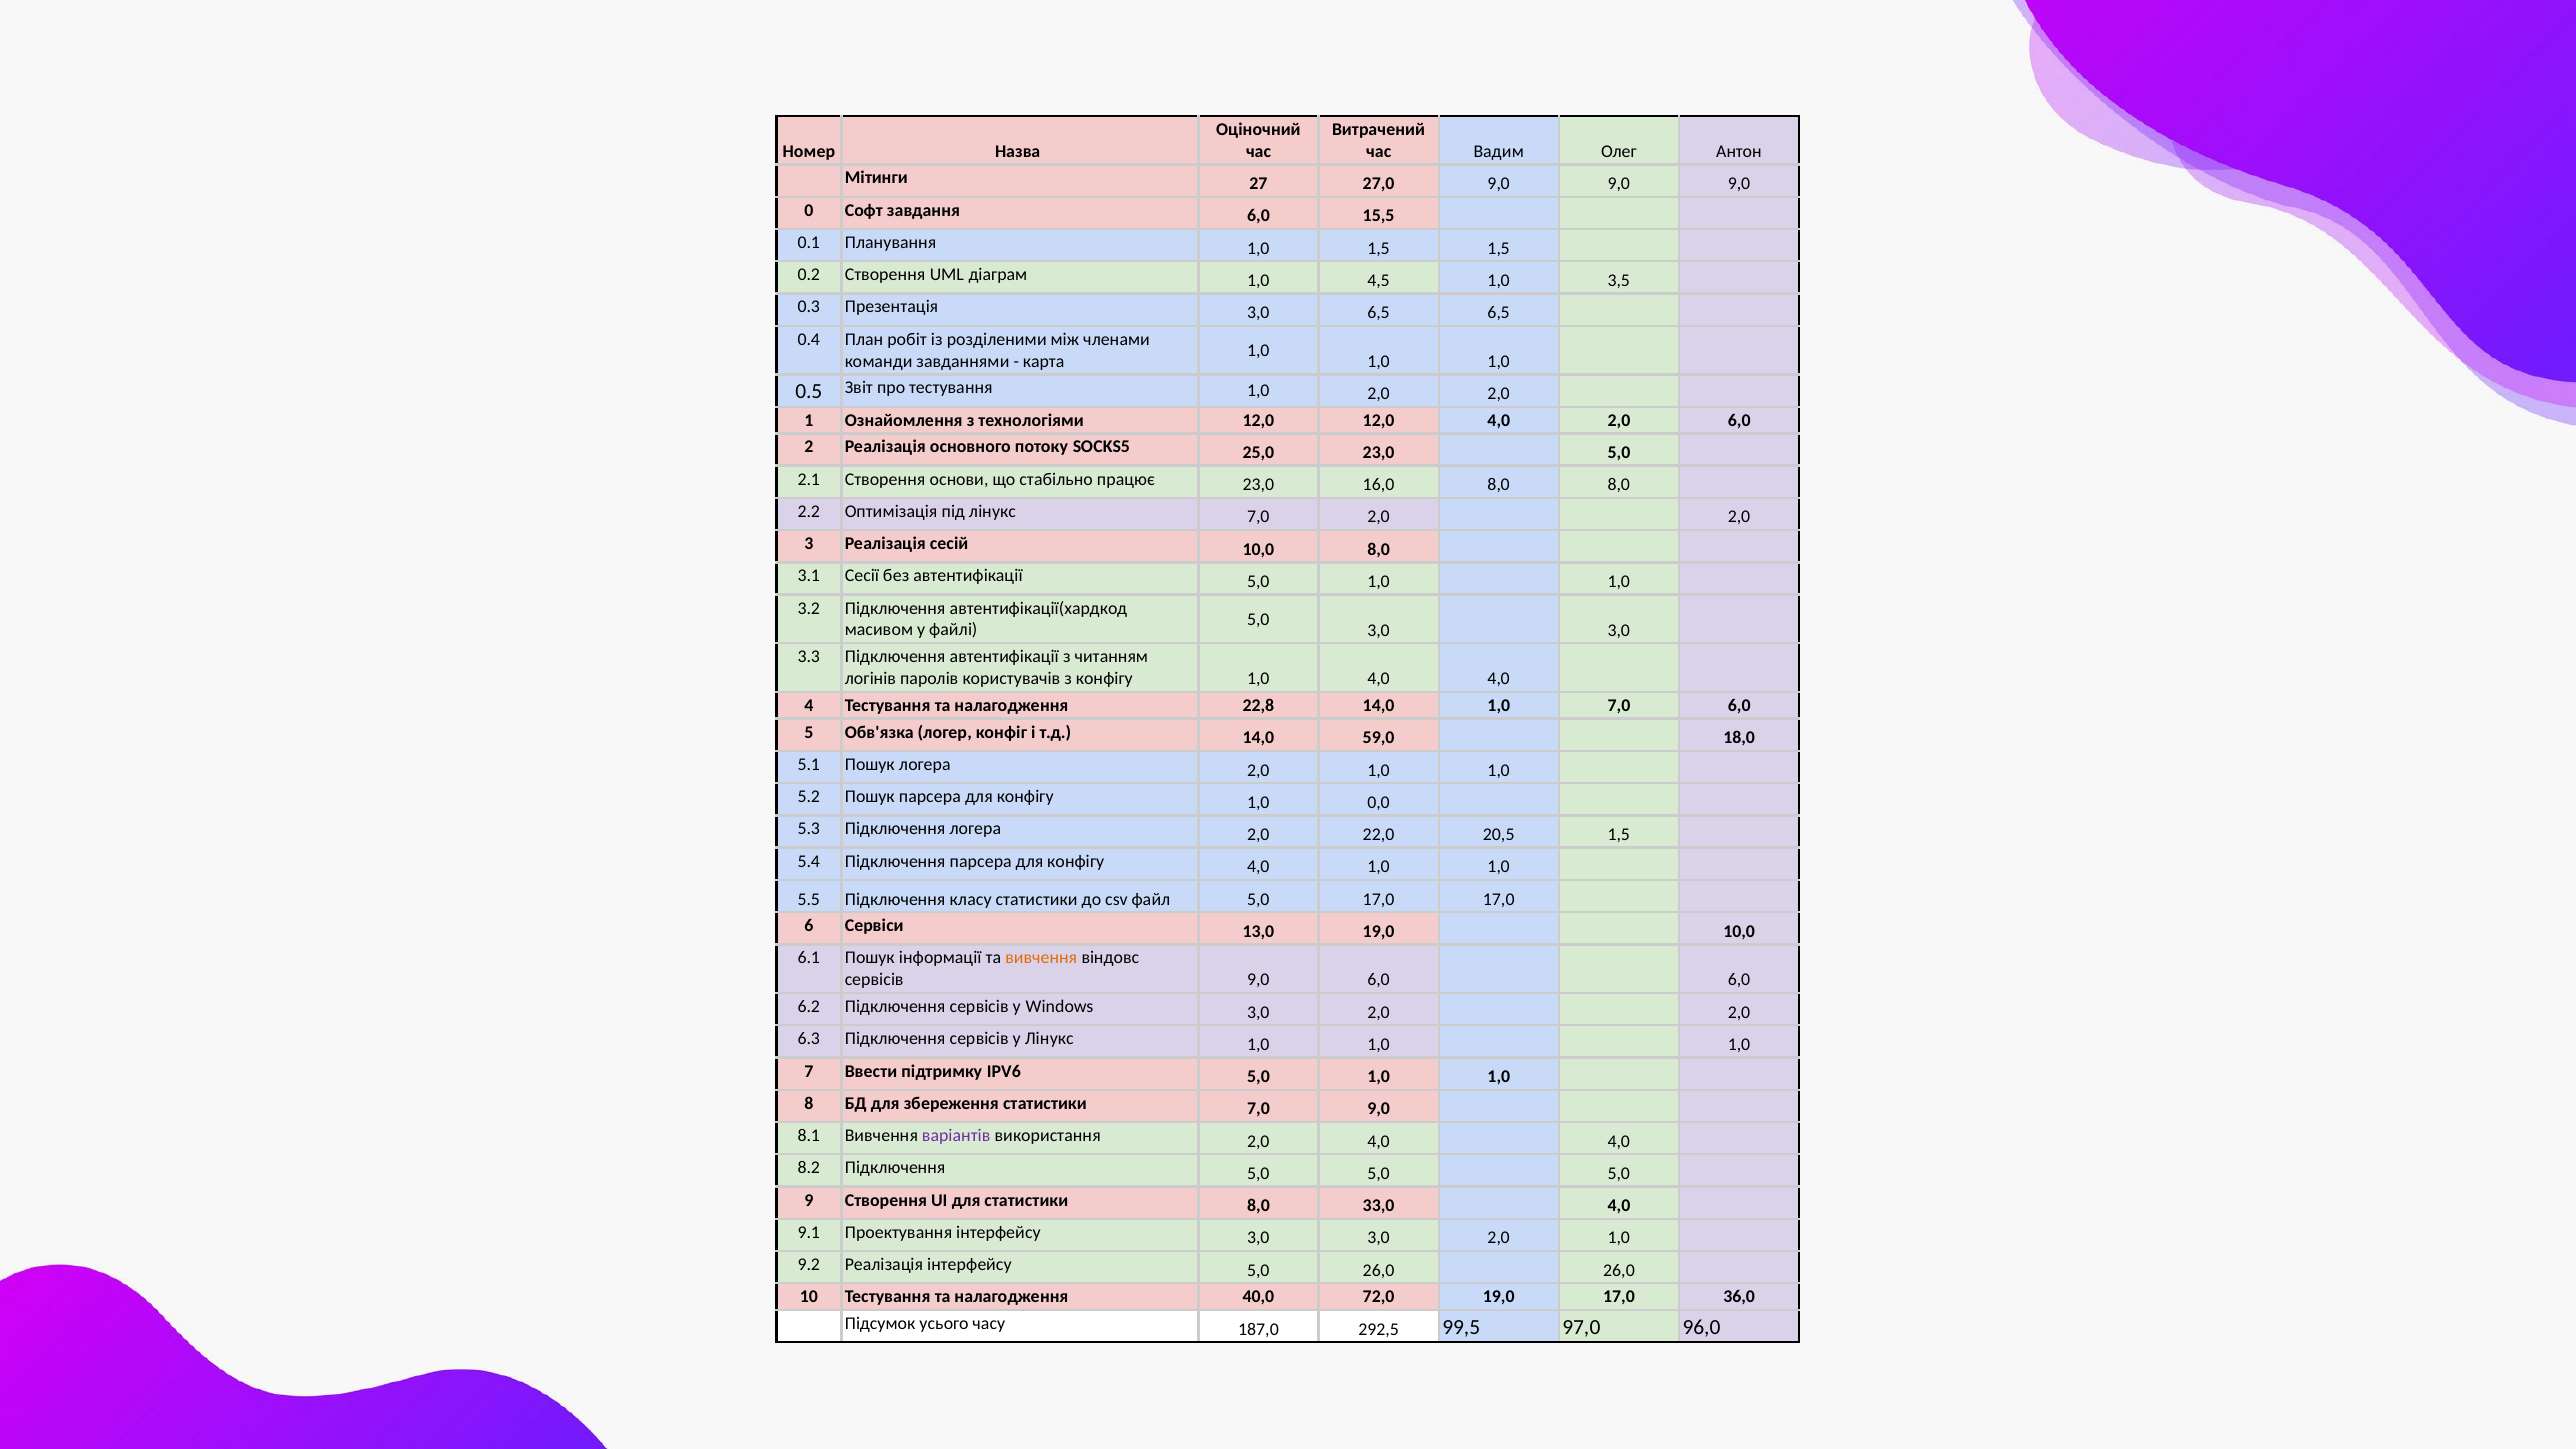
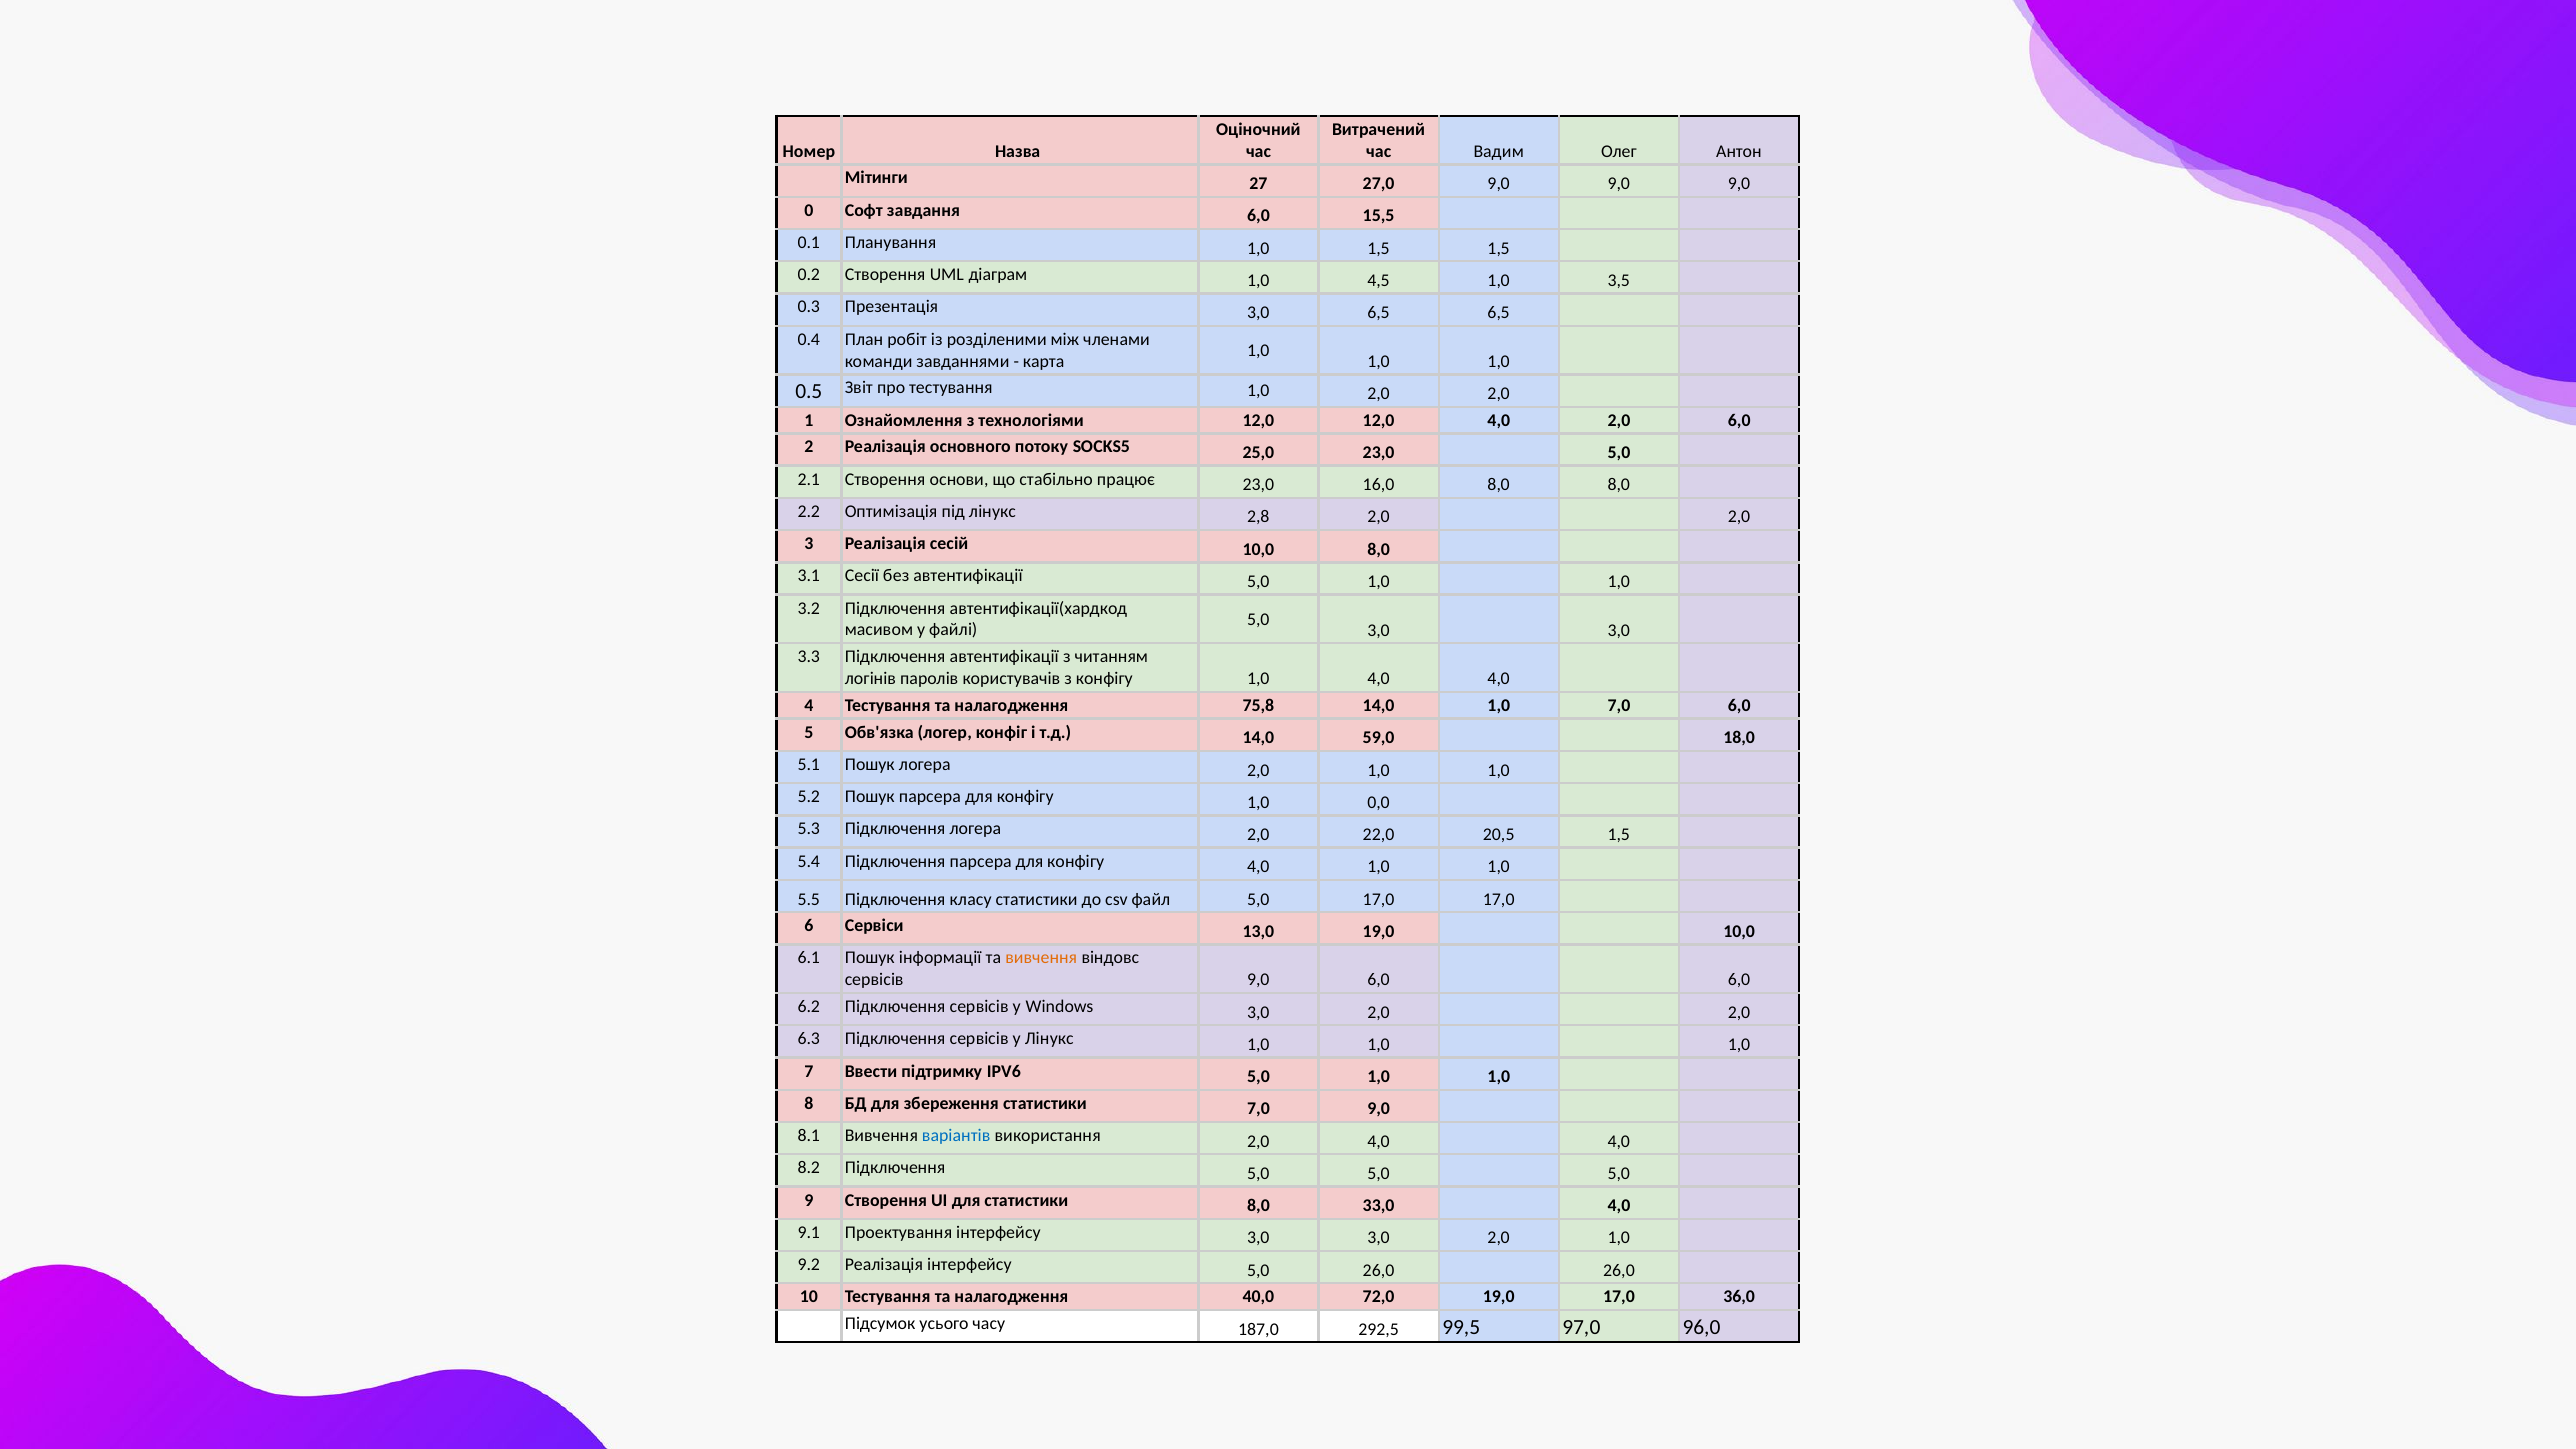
лінукс 7,0: 7,0 -> 2,8 (1258, 517)
22,8: 22,8 -> 75,8 (1258, 706)
варіантів colour: purple -> blue (956, 1136)
